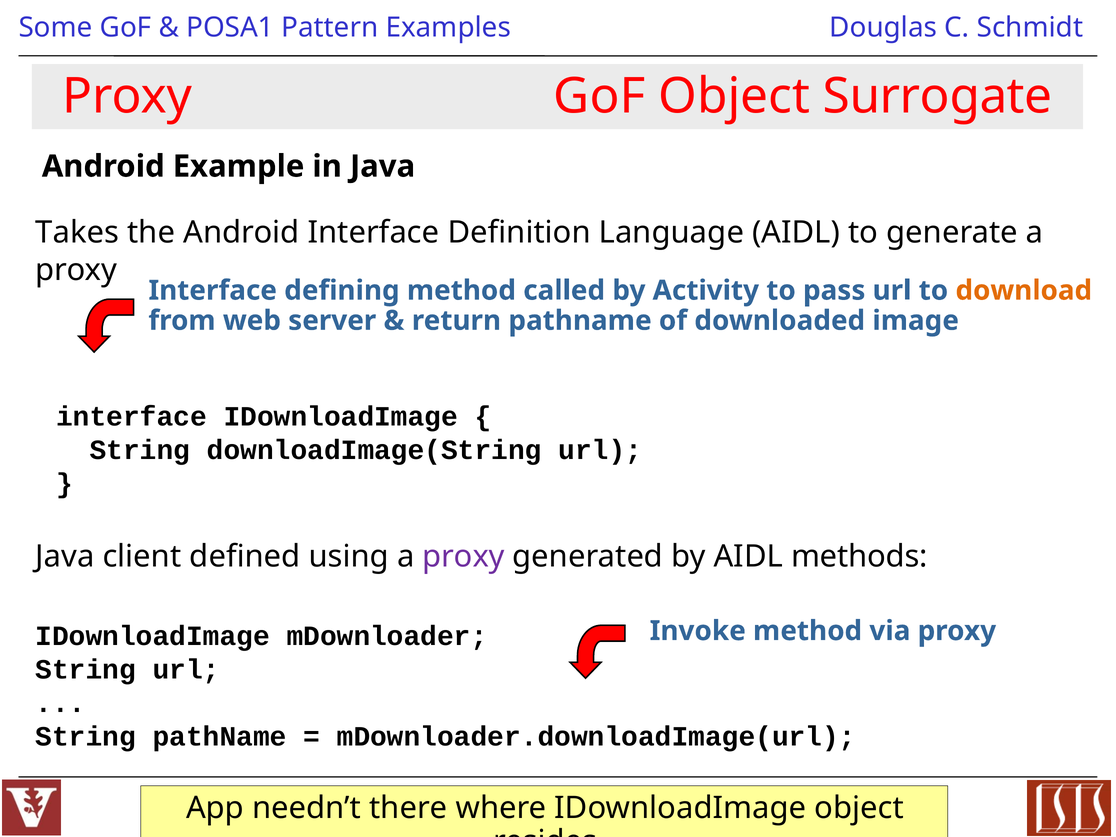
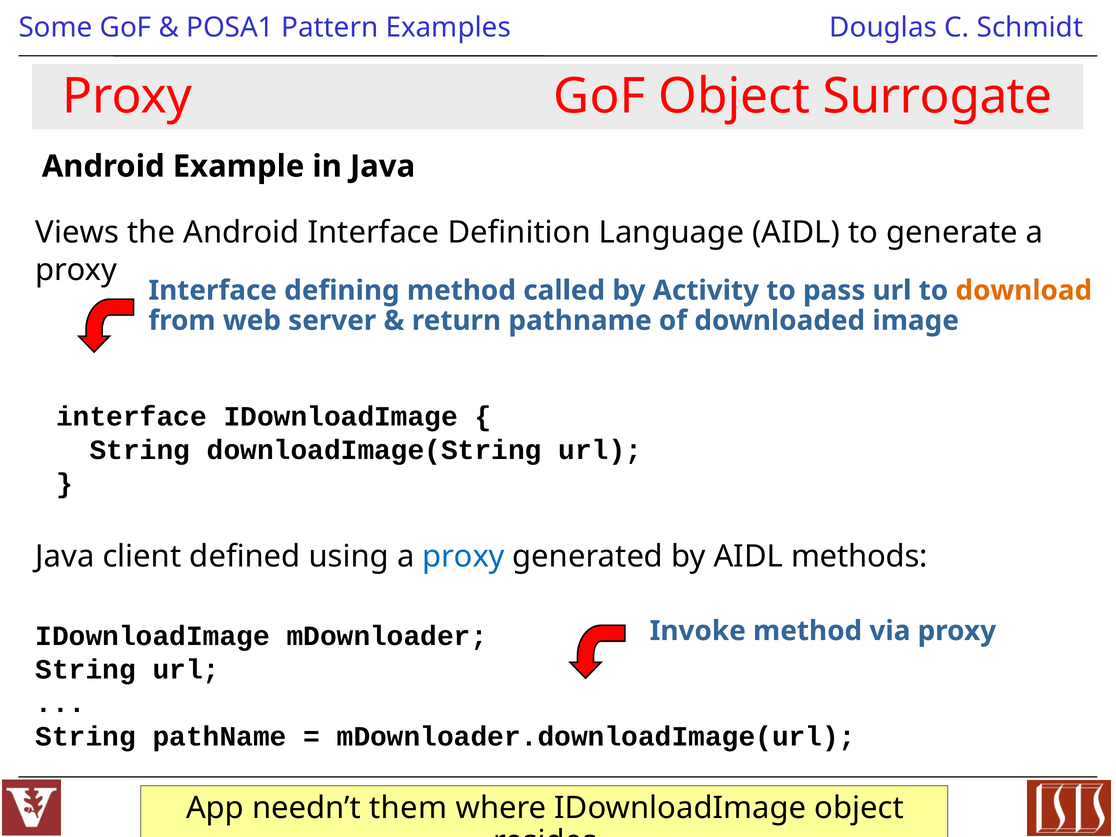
Takes: Takes -> Views (77, 233)
proxy colour: purple -> blue (464, 556)
there: there -> them (408, 808)
